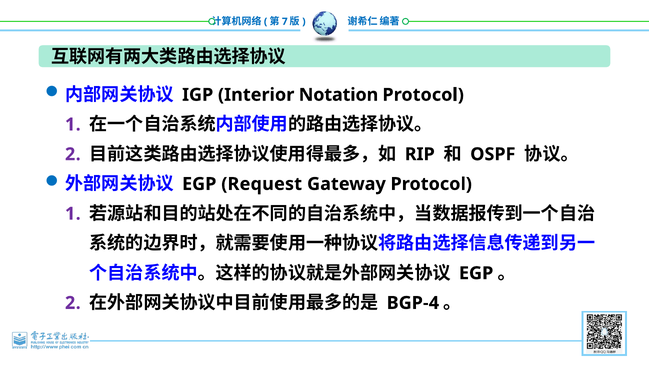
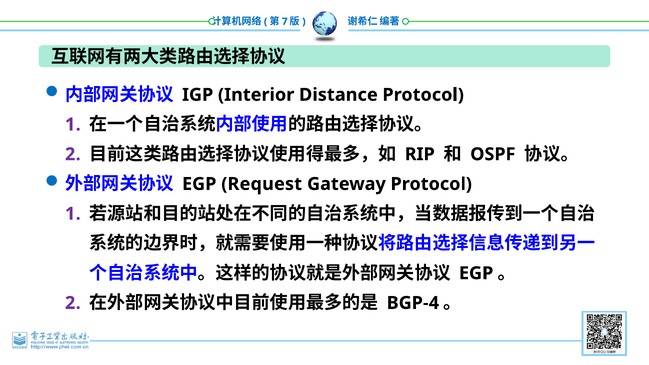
Notation: Notation -> Distance (338, 95)
